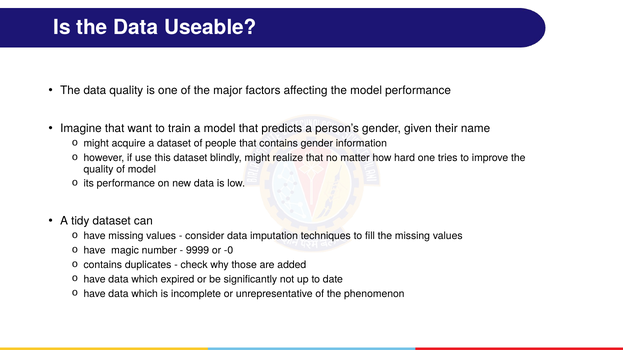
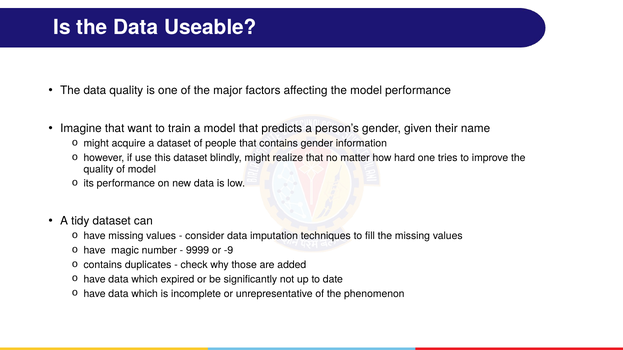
-0: -0 -> -9 (229, 251)
